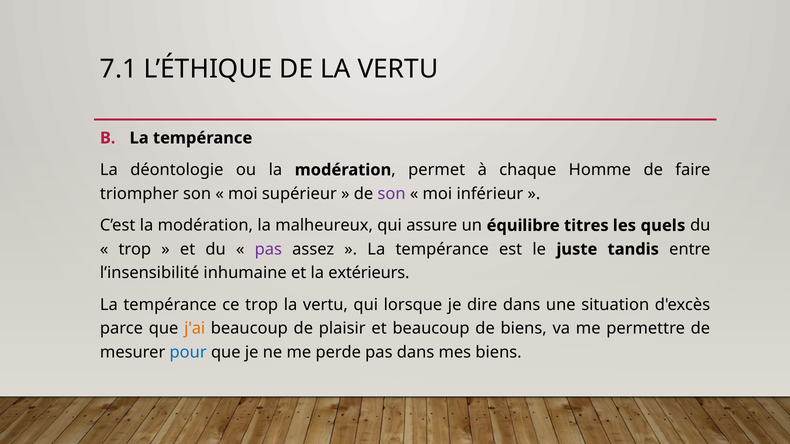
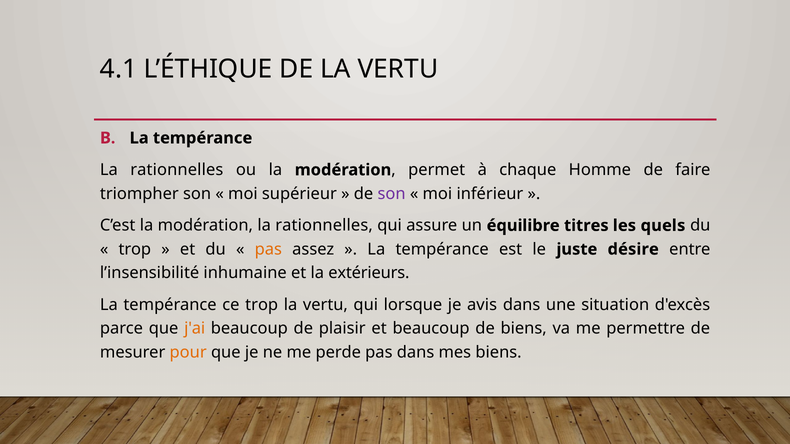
7.1: 7.1 -> 4.1 (119, 69)
déontologie: déontologie -> rationnelles (177, 170)
modération la malheureux: malheureux -> rationnelles (324, 226)
pas colour: purple -> orange (268, 249)
tandis: tandis -> désire (633, 249)
dire: dire -> avis (482, 305)
pour colour: blue -> orange (188, 353)
